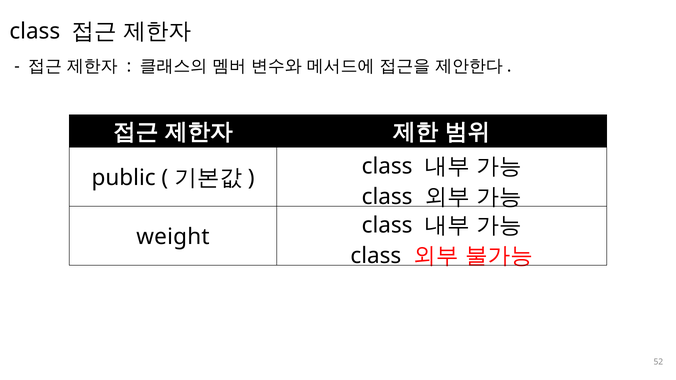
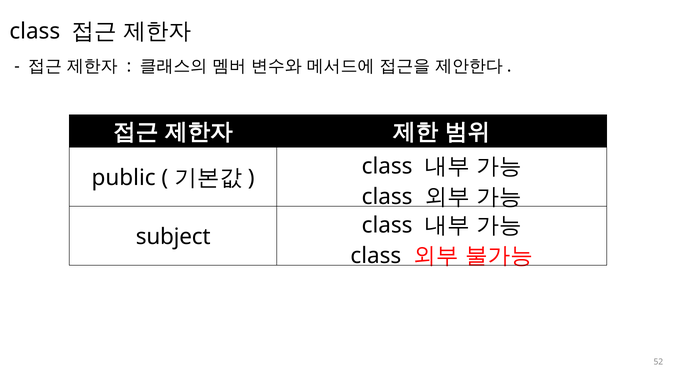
weight: weight -> subject (173, 237)
